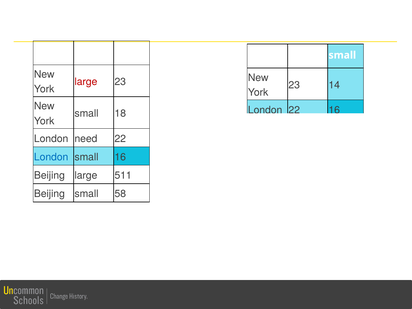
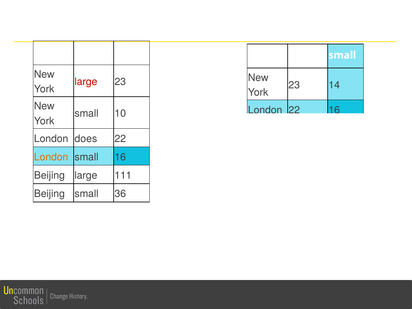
18: 18 -> 10 (120, 114)
need: need -> does (86, 139)
London colour: blue -> orange (51, 157)
511: 511 -> 111 (123, 175)
58: 58 -> 36 (120, 194)
